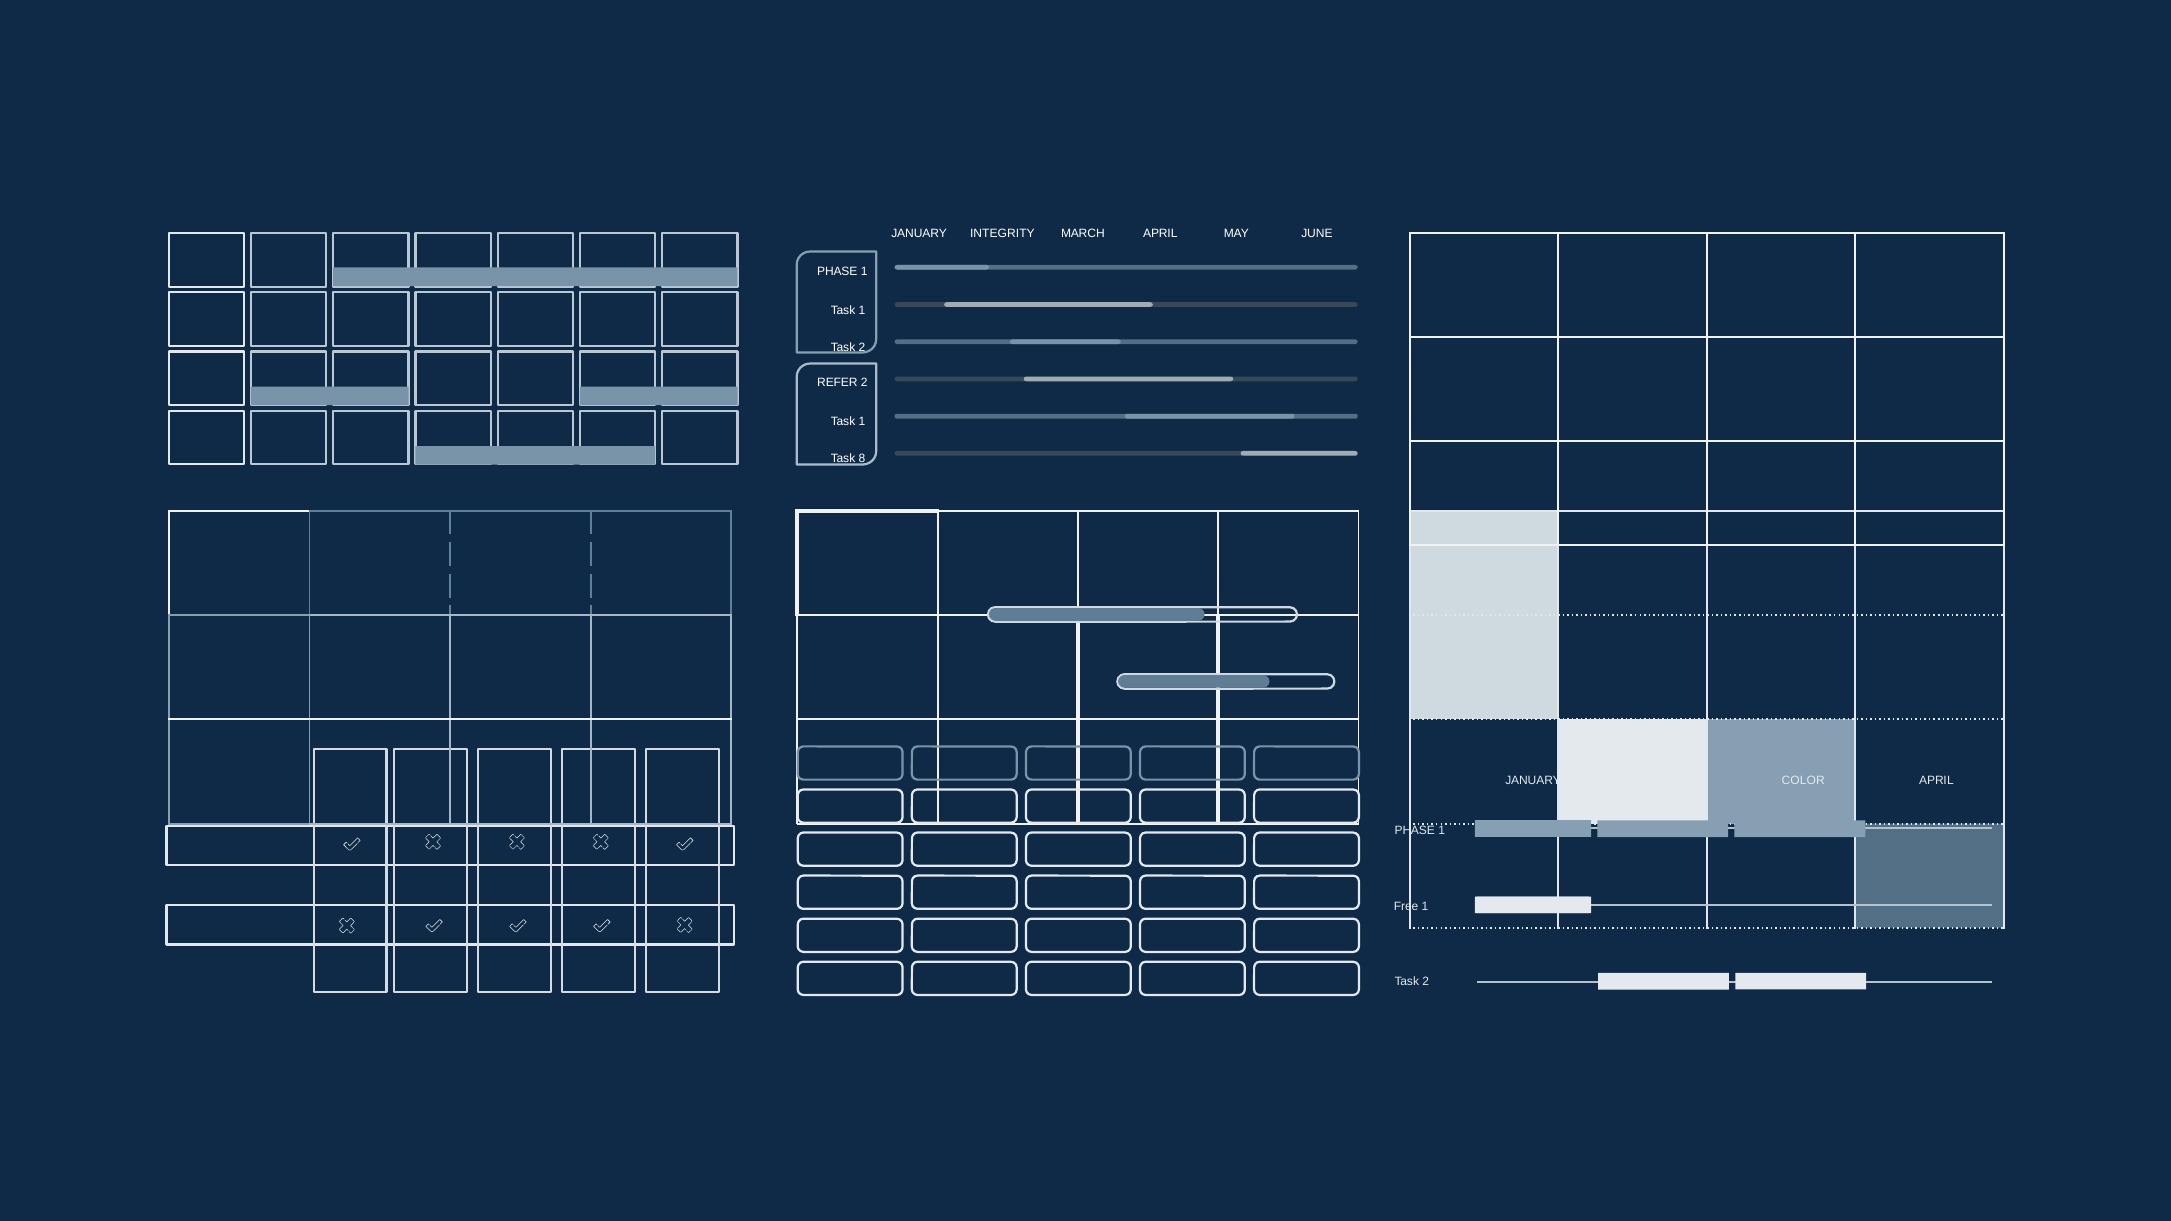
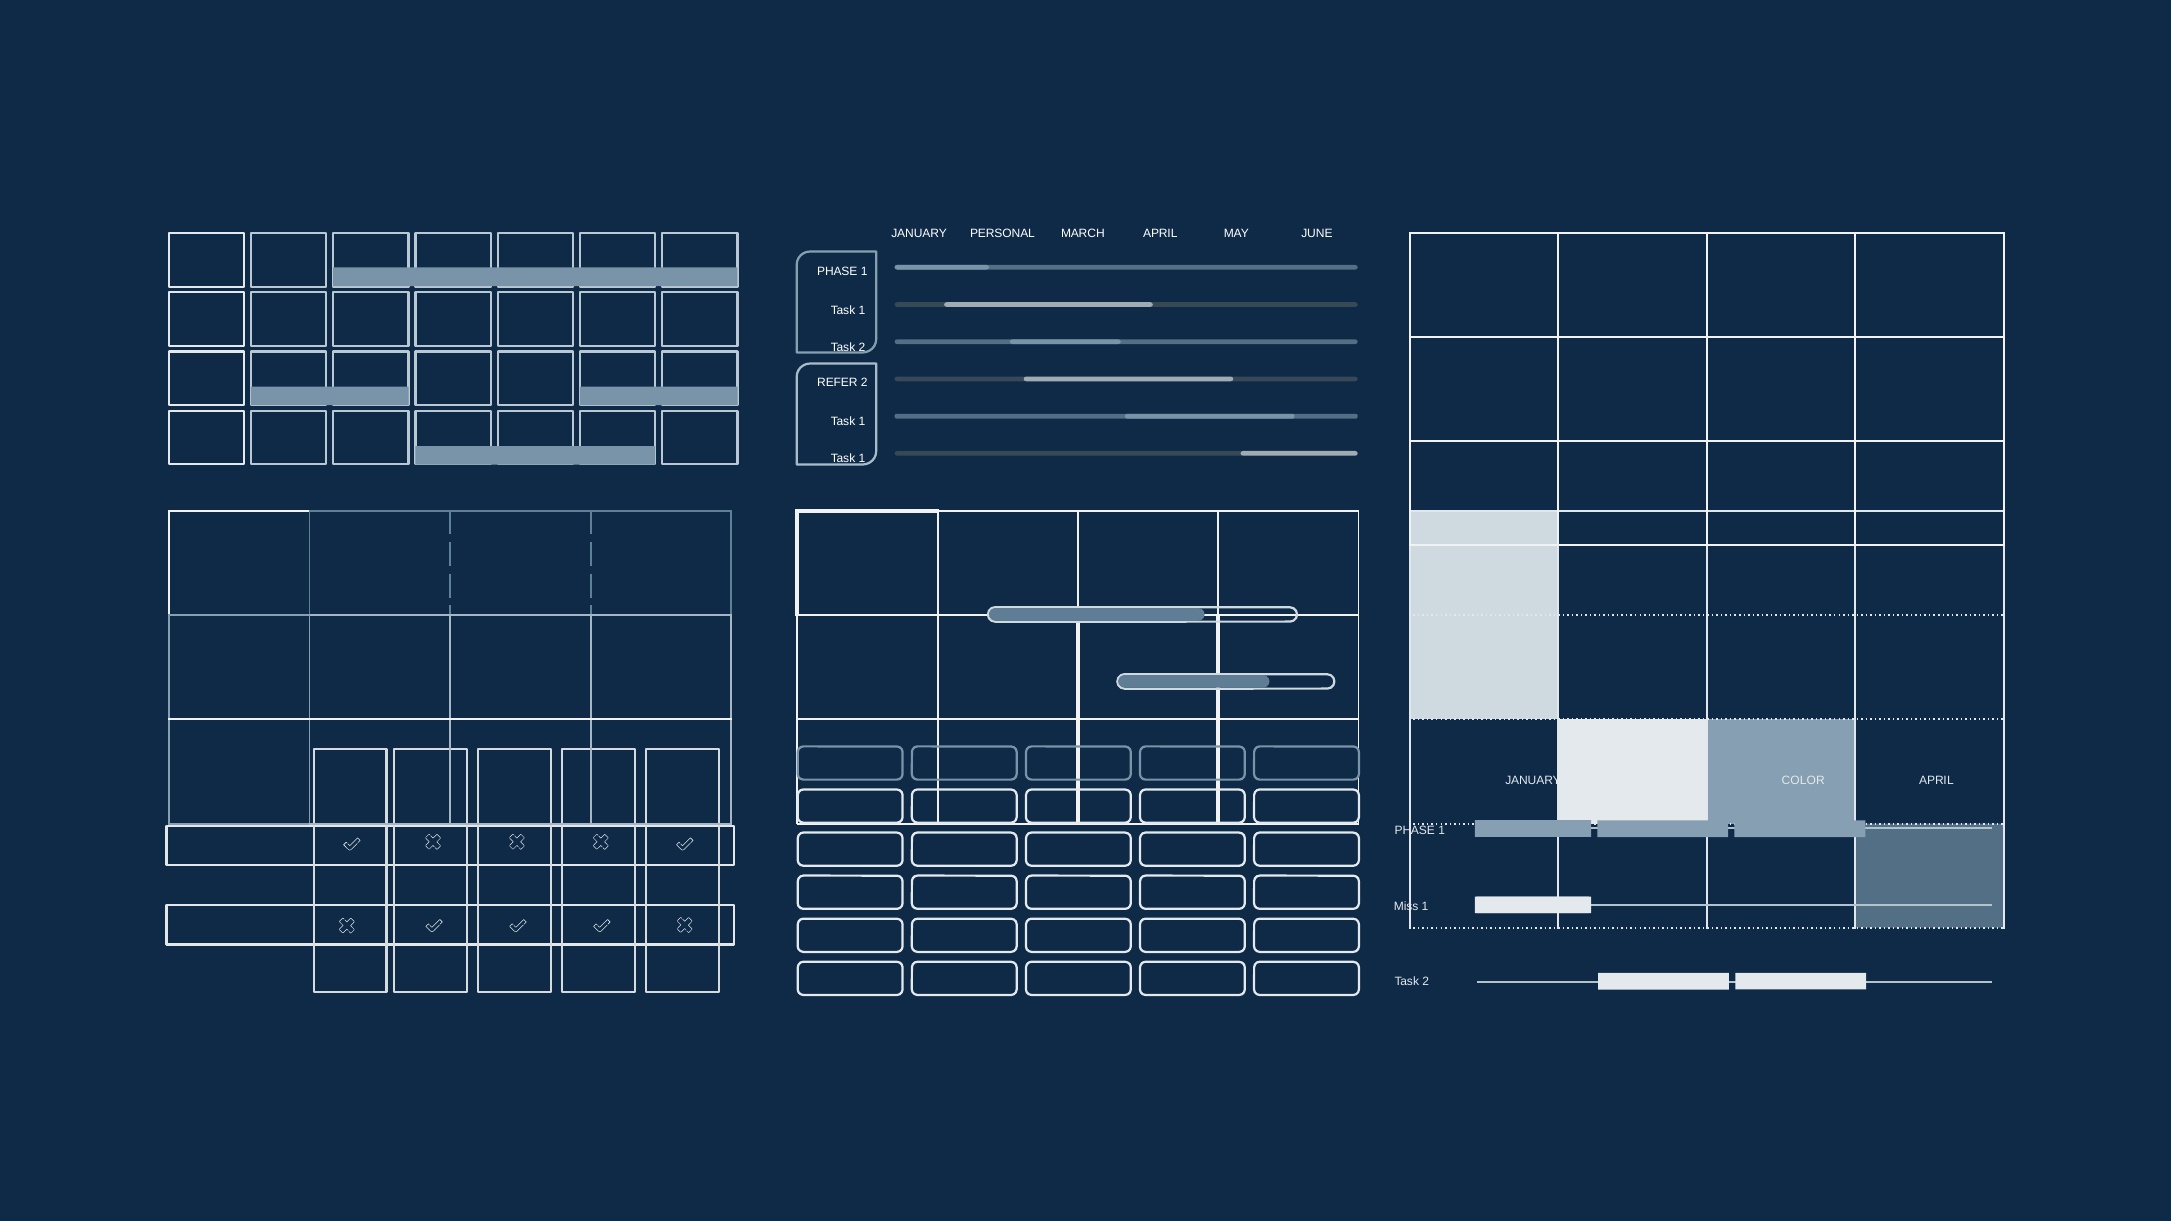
INTEGRITY: INTEGRITY -> PERSONAL (1002, 234)
8: 8 -> 1 (862, 459)
Free: Free -> Miss (1406, 907)
